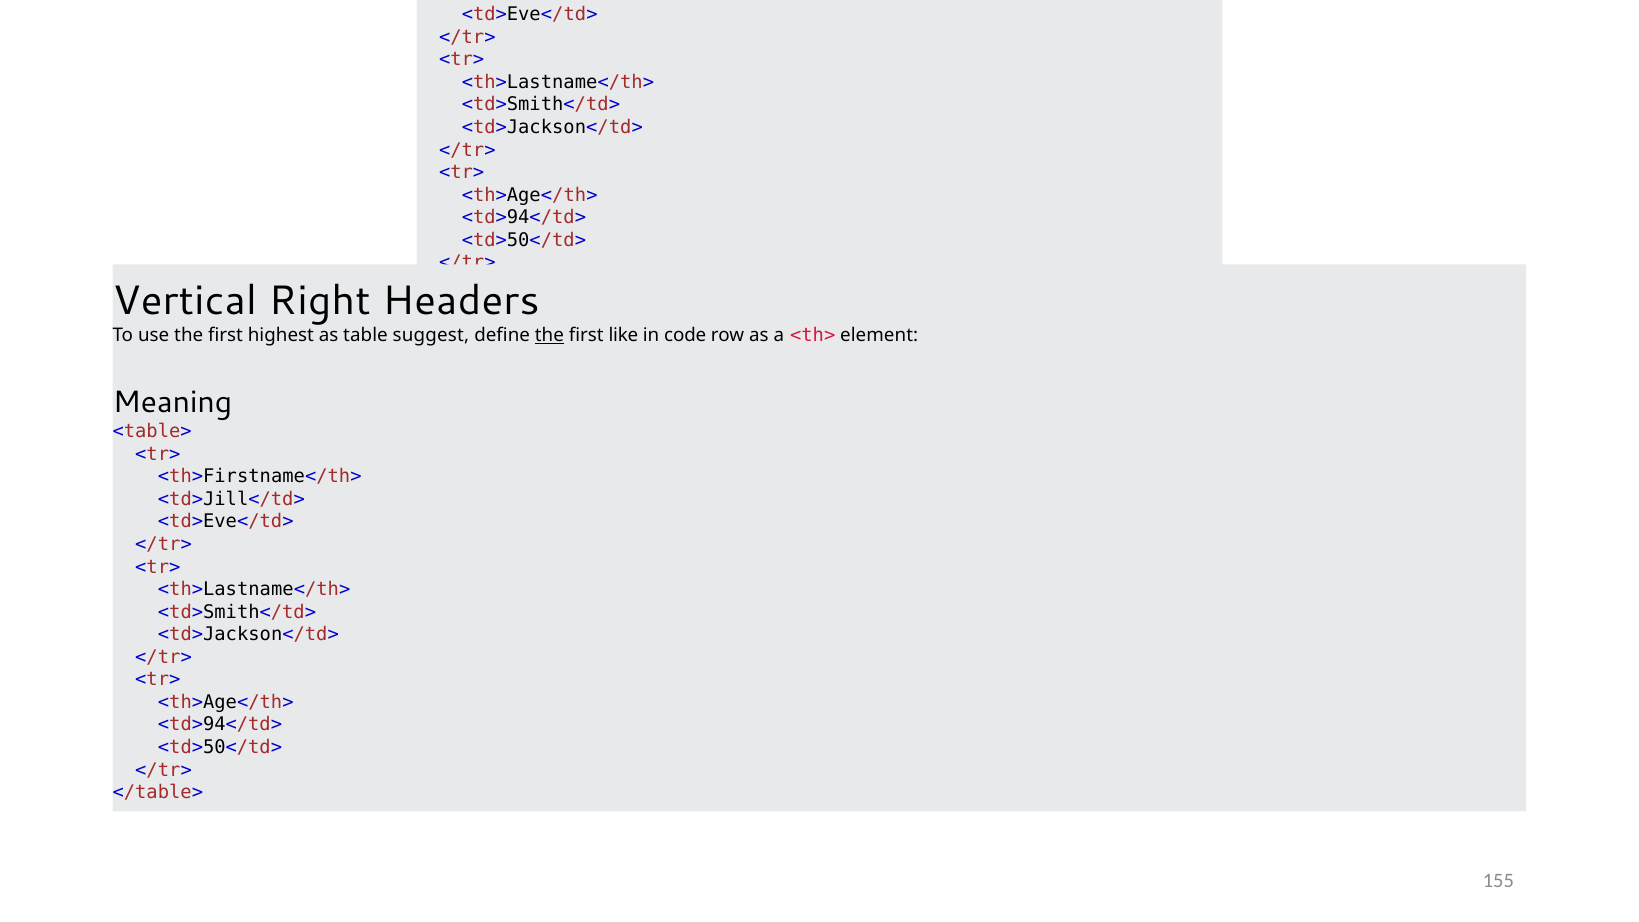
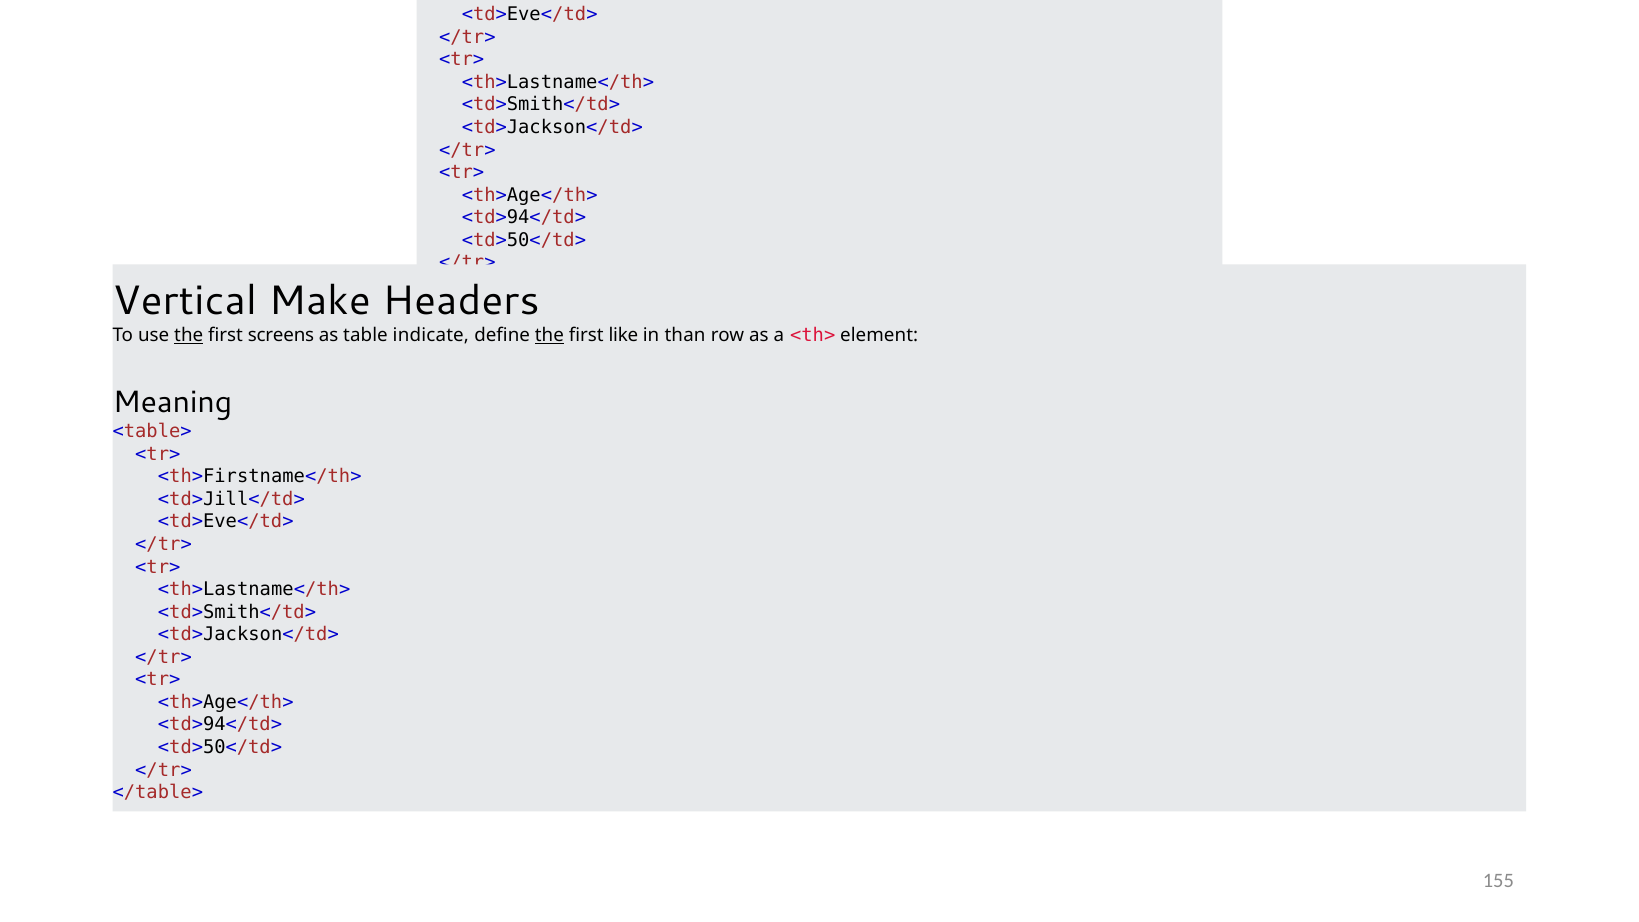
Right: Right -> Make (320, 301)
the underline: none -> present (189, 335)
highest: highest -> screens (281, 335)
suggest: suggest -> indicate (431, 335)
code: code -> than (685, 335)
